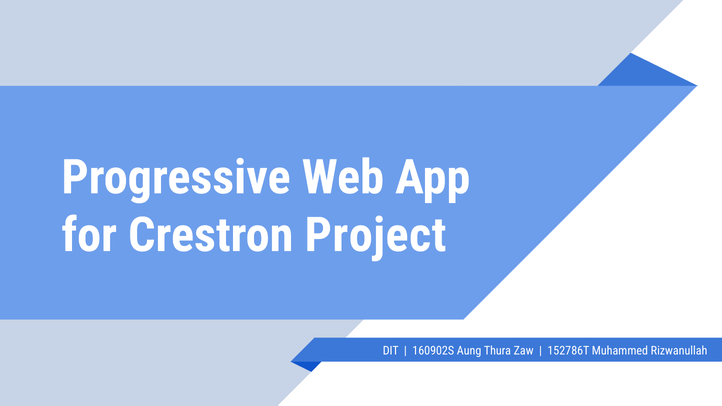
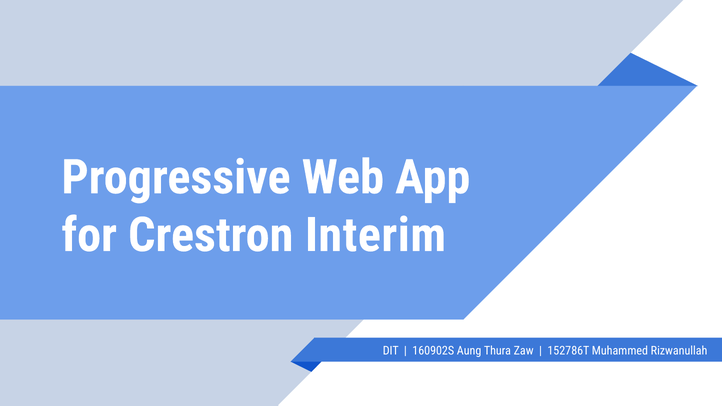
Project: Project -> Interim (375, 235)
